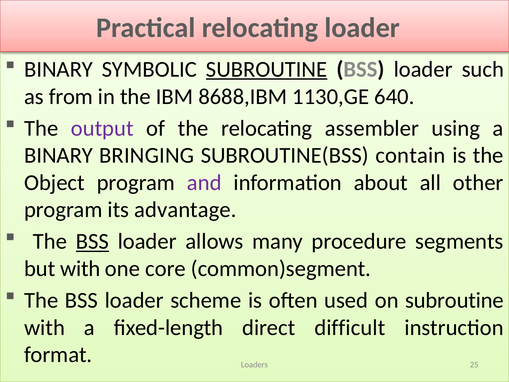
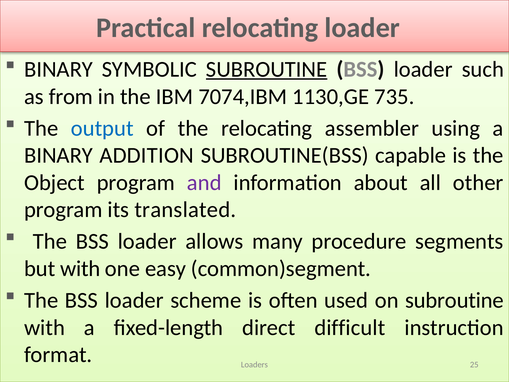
8688,IBM: 8688,IBM -> 7074,IBM (243, 97)
640: 640 -> 735 (394, 97)
output colour: purple -> blue (102, 128)
BRINGING: BRINGING -> ADDITION (147, 155)
contain: contain -> capable (411, 155)
advantage: advantage -> translated (185, 210)
BSS underline: present -> none (92, 241)
core: core -> easy (166, 268)
